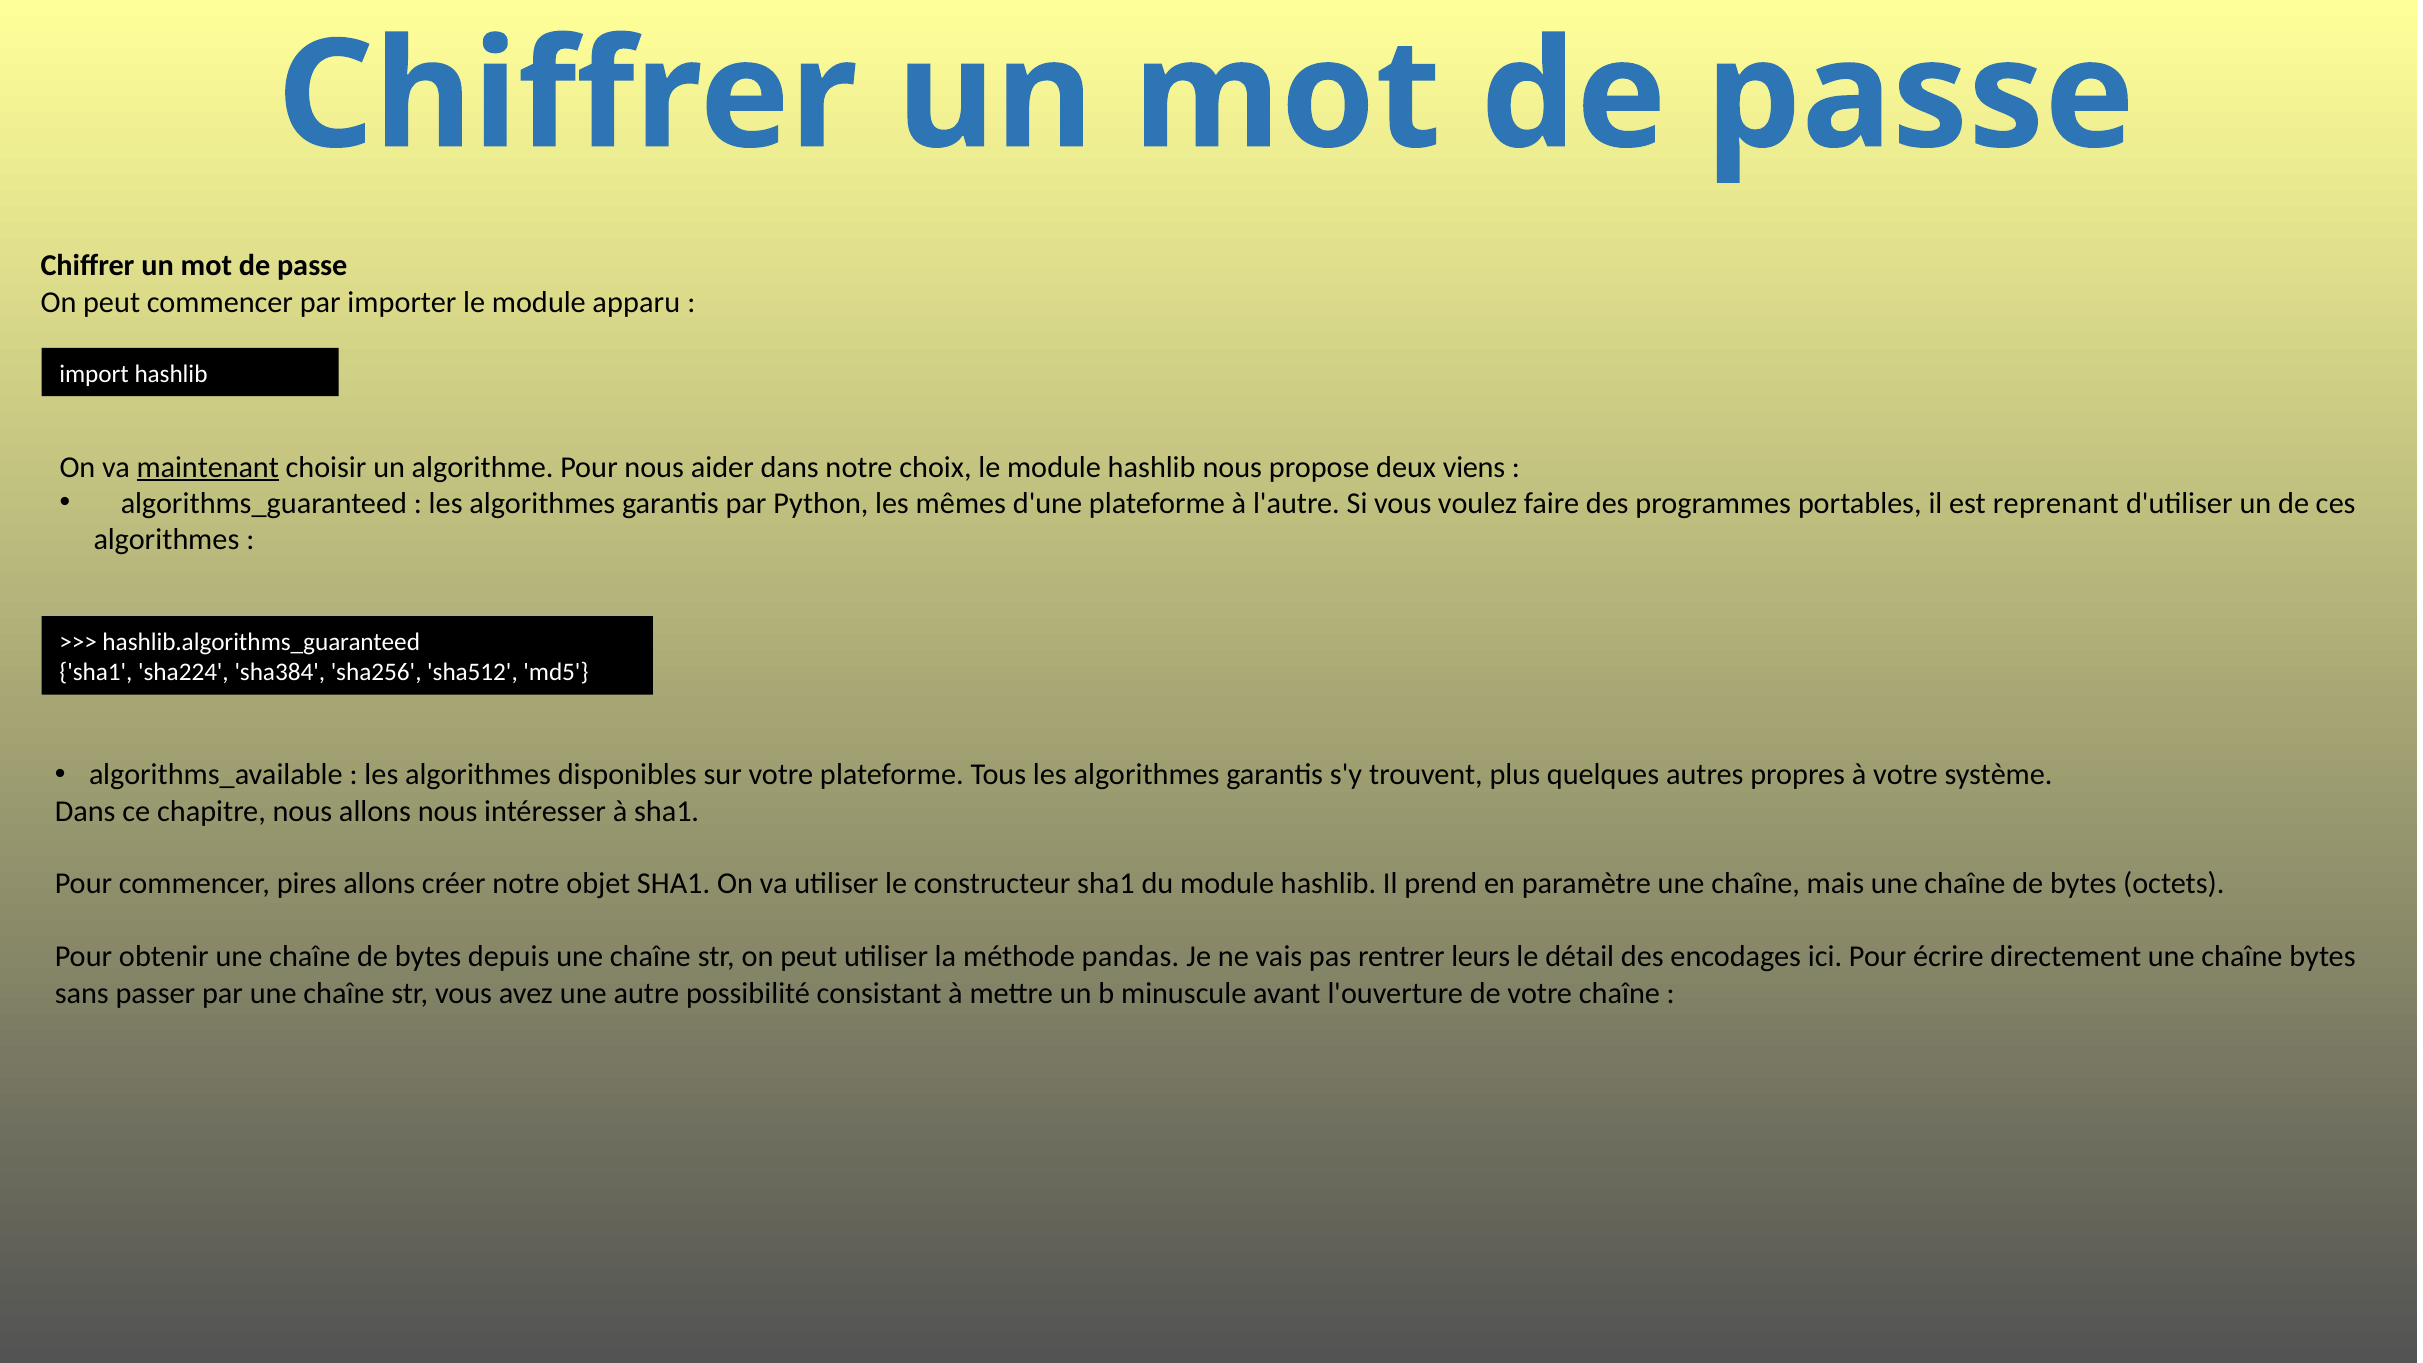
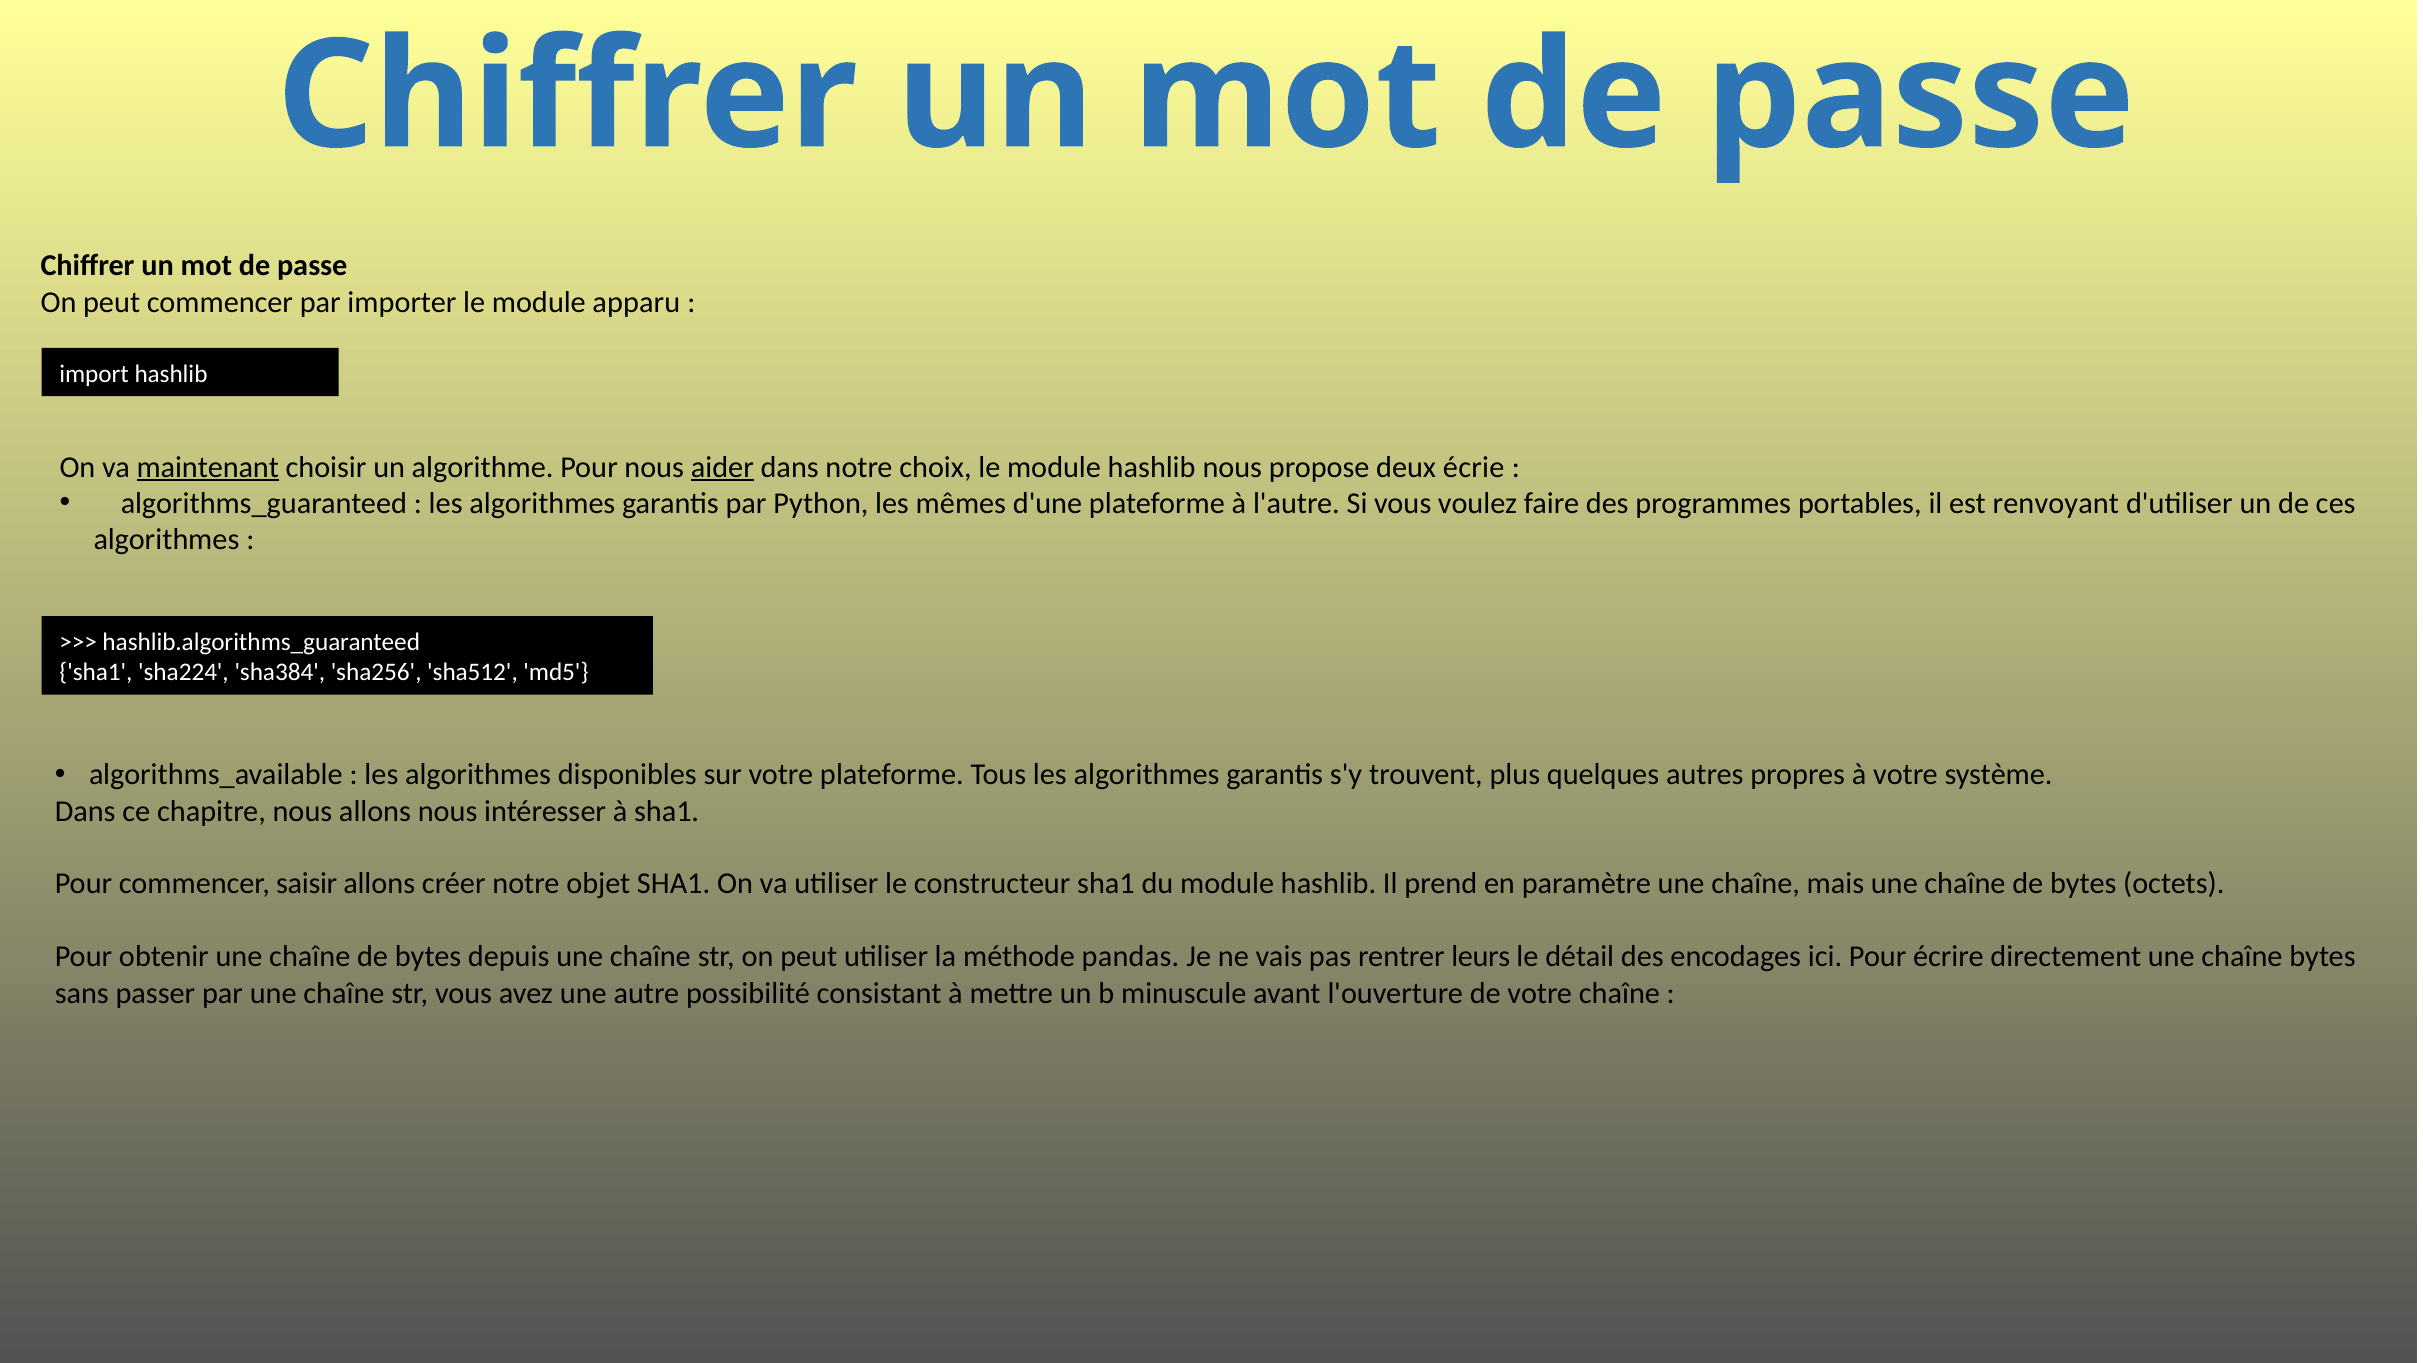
aider underline: none -> present (722, 467)
viens: viens -> écrie (1474, 467)
reprenant: reprenant -> renvoyant (2056, 503)
pires: pires -> saisir (307, 884)
